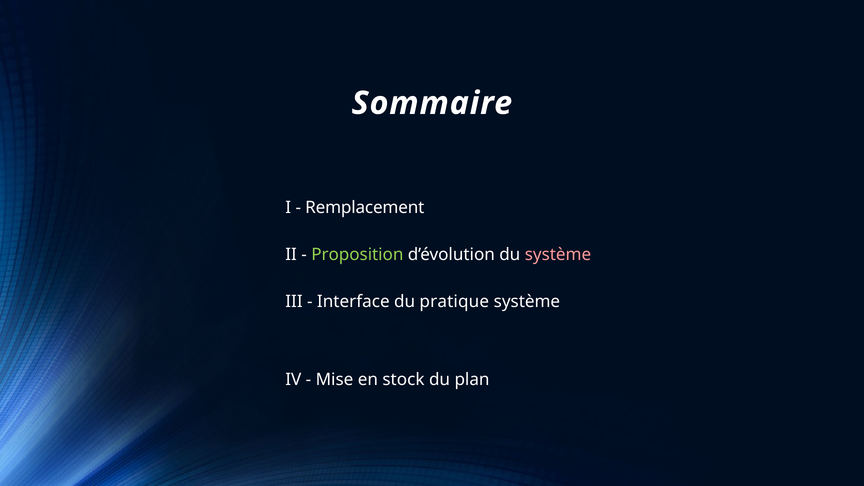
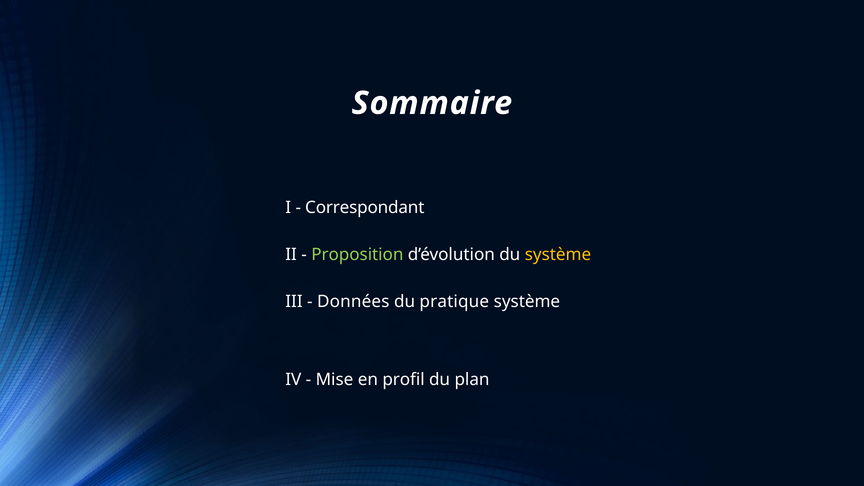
Remplacement: Remplacement -> Correspondant (365, 208)
système colour: pink -> yellow (558, 255)
Interface: Interface -> Données (353, 302)
stock: stock -> profil (404, 379)
